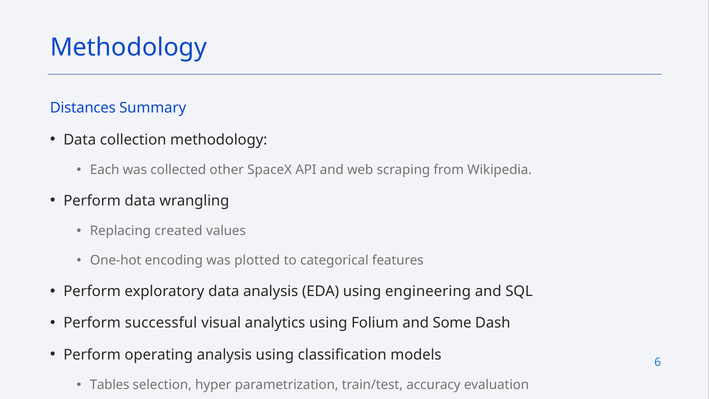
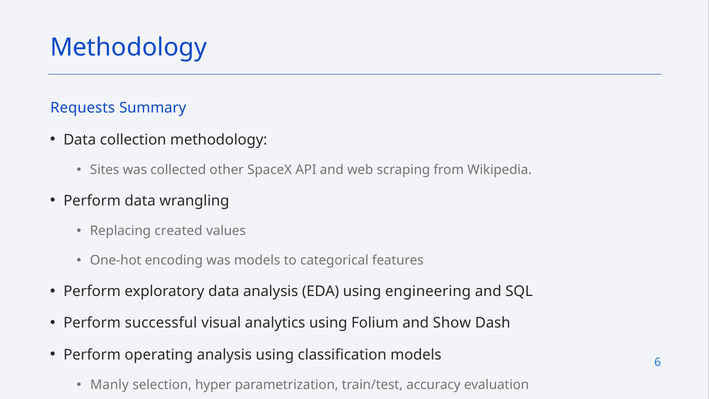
Distances: Distances -> Requests (83, 108)
Each: Each -> Sites (105, 170)
was plotted: plotted -> models (257, 260)
Some: Some -> Show (452, 323)
Tables: Tables -> Manly (109, 385)
